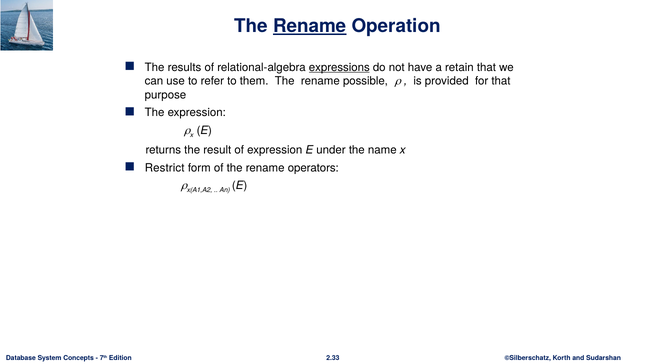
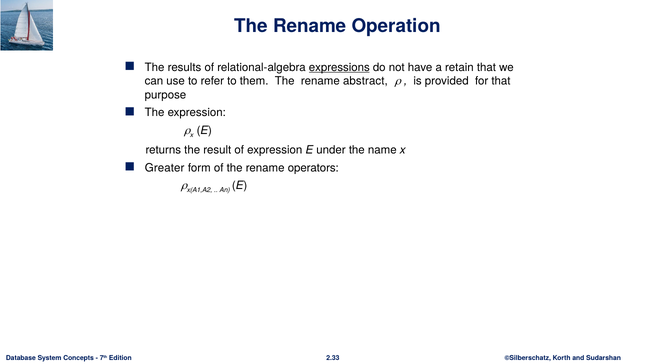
Rename underline: present -> none (310, 26)
possible: possible -> abstract (365, 81)
Restrict: Restrict -> Greater (165, 168)
